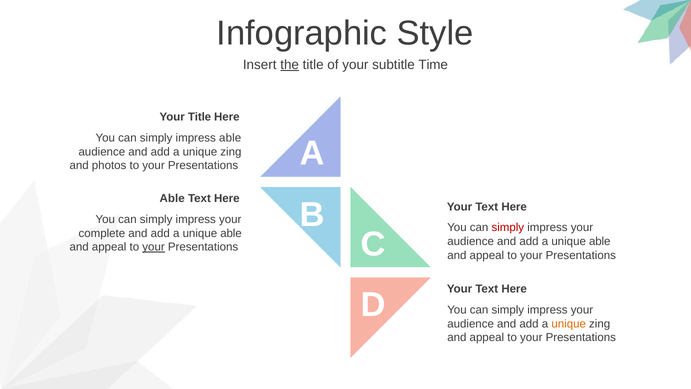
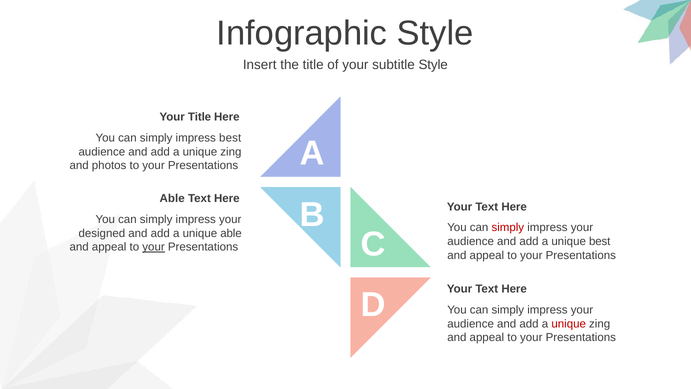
the underline: present -> none (290, 65)
subtitle Time: Time -> Style (433, 65)
impress able: able -> best (230, 138)
complete: complete -> designed (102, 233)
able: able -> best (600, 241)
unique colour: orange -> red (569, 324)
